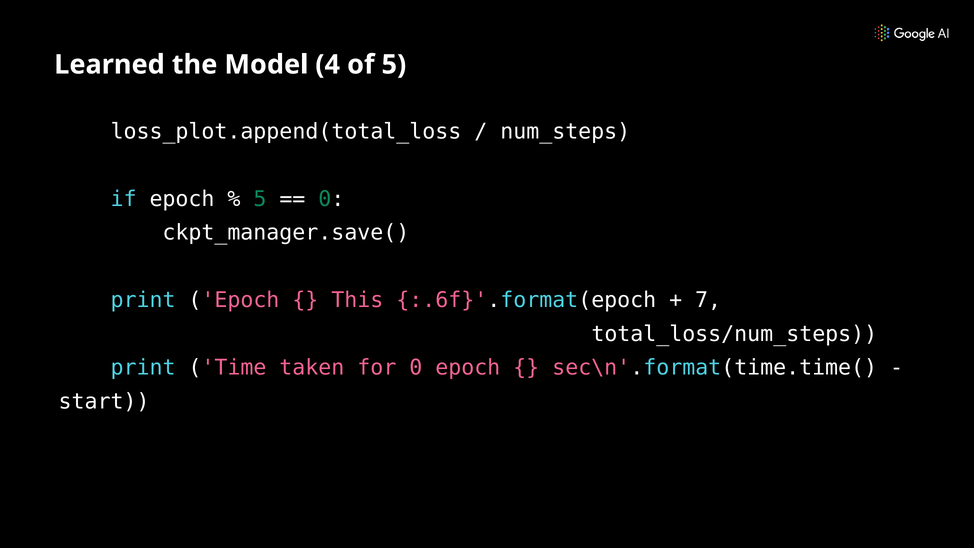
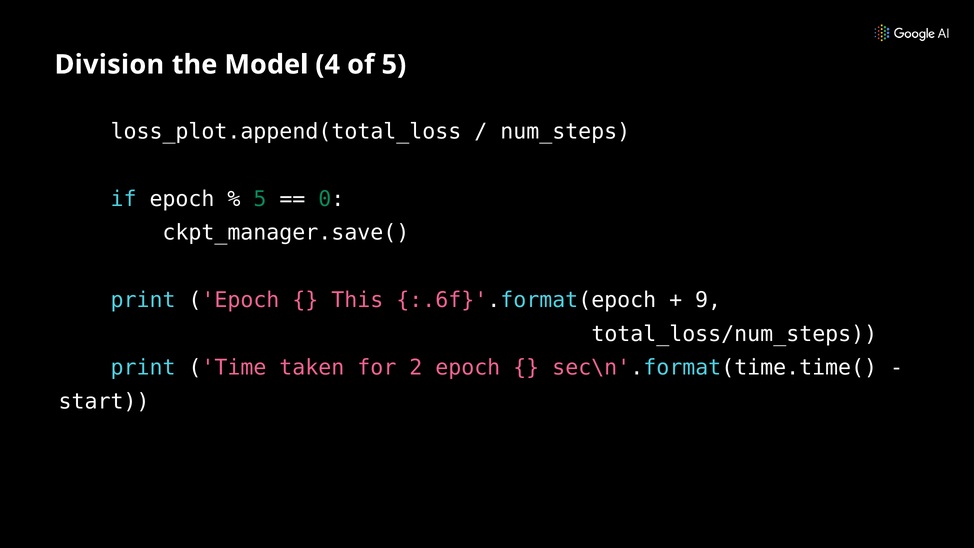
Learned: Learned -> Division (109, 65)
7: 7 -> 9 (708, 300)
for 0: 0 -> 2 (416, 368)
